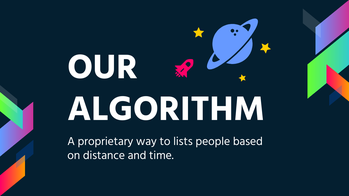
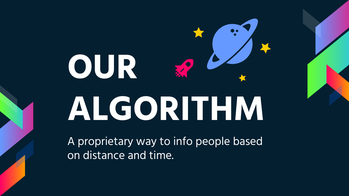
lists: lists -> info (183, 142)
